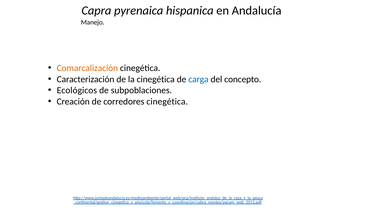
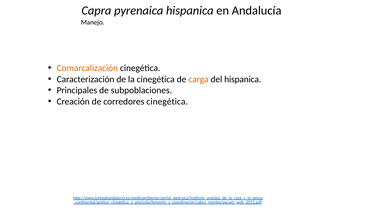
carga colour: blue -> orange (198, 79)
del concepto: concepto -> hispanica (243, 79)
Ecológicos: Ecológicos -> Principales (77, 90)
